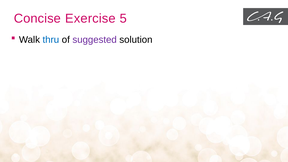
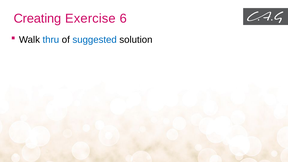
Concise: Concise -> Creating (37, 19)
5: 5 -> 6 (123, 19)
suggested colour: purple -> blue (95, 40)
